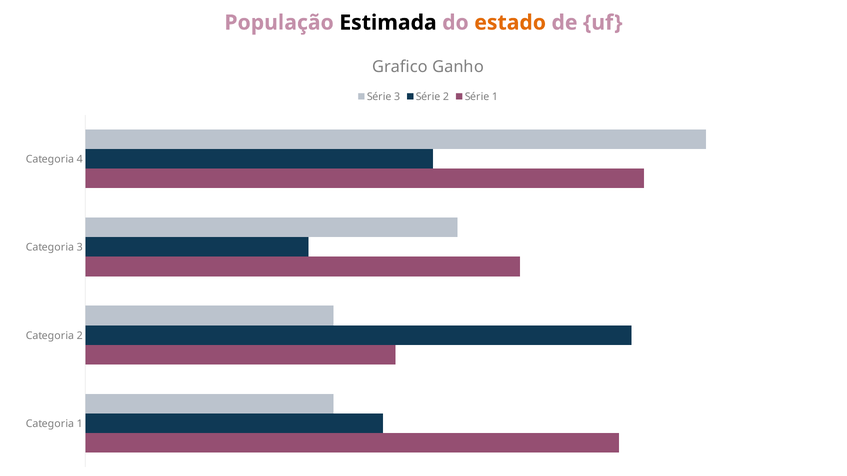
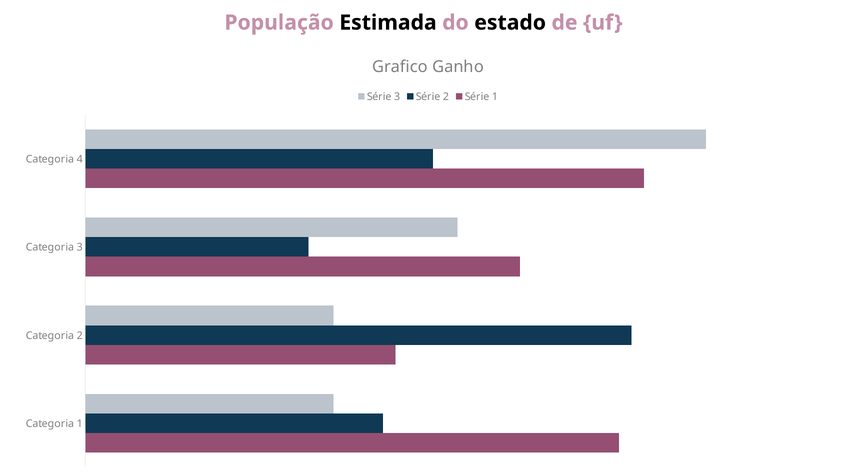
estado colour: orange -> black (510, 23)
